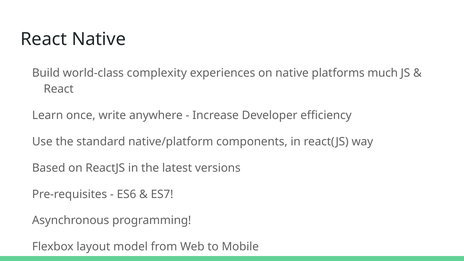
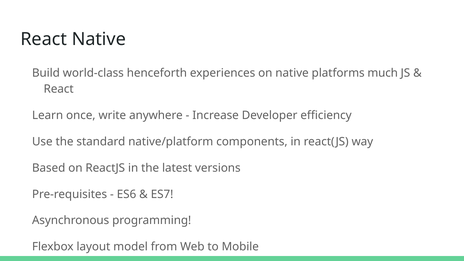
complexity: complexity -> henceforth (157, 73)
